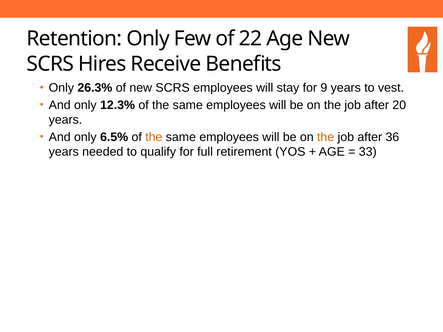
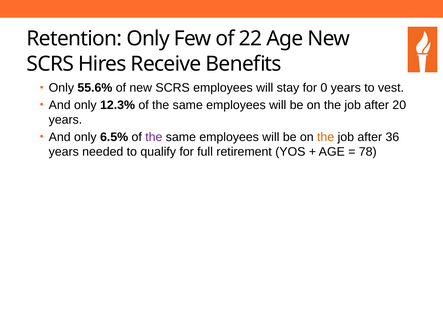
26.3%: 26.3% -> 55.6% (95, 88)
9: 9 -> 0 (324, 88)
the colour: orange -> purple (154, 137)
33: 33 -> 78 (368, 152)
